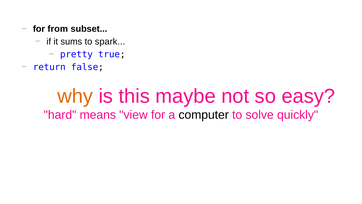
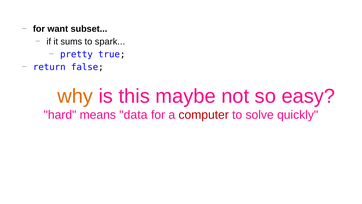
from: from -> want (58, 29)
view: view -> data (133, 115)
computer colour: black -> red (204, 115)
